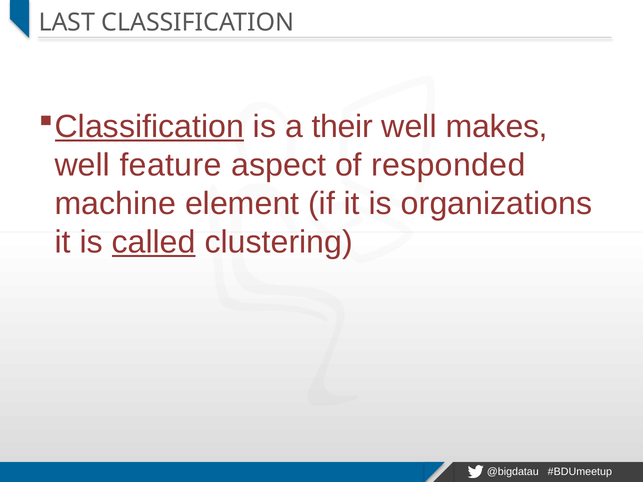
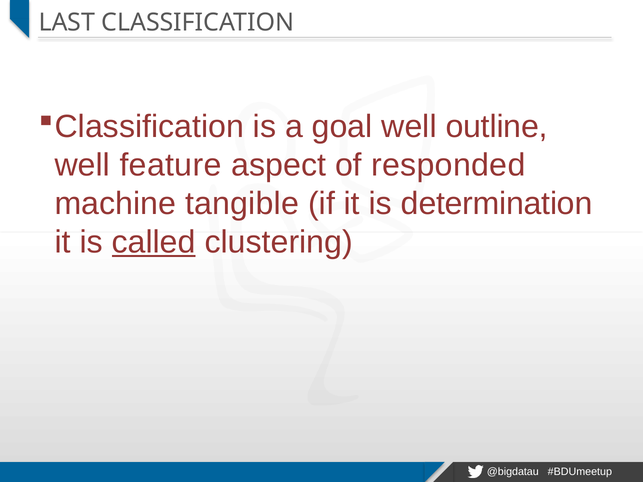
Classification underline: present -> none (149, 127)
their: their -> goal (342, 127)
makes: makes -> outline (497, 127)
element: element -> tangible (242, 204)
organizations: organizations -> determination (497, 204)
